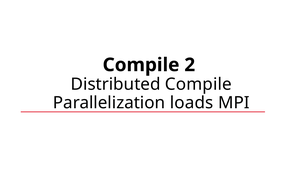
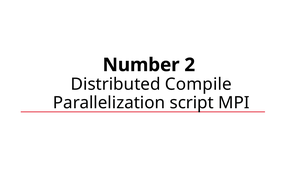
Compile: Compile -> Number (141, 65)
loads: loads -> script (192, 103)
